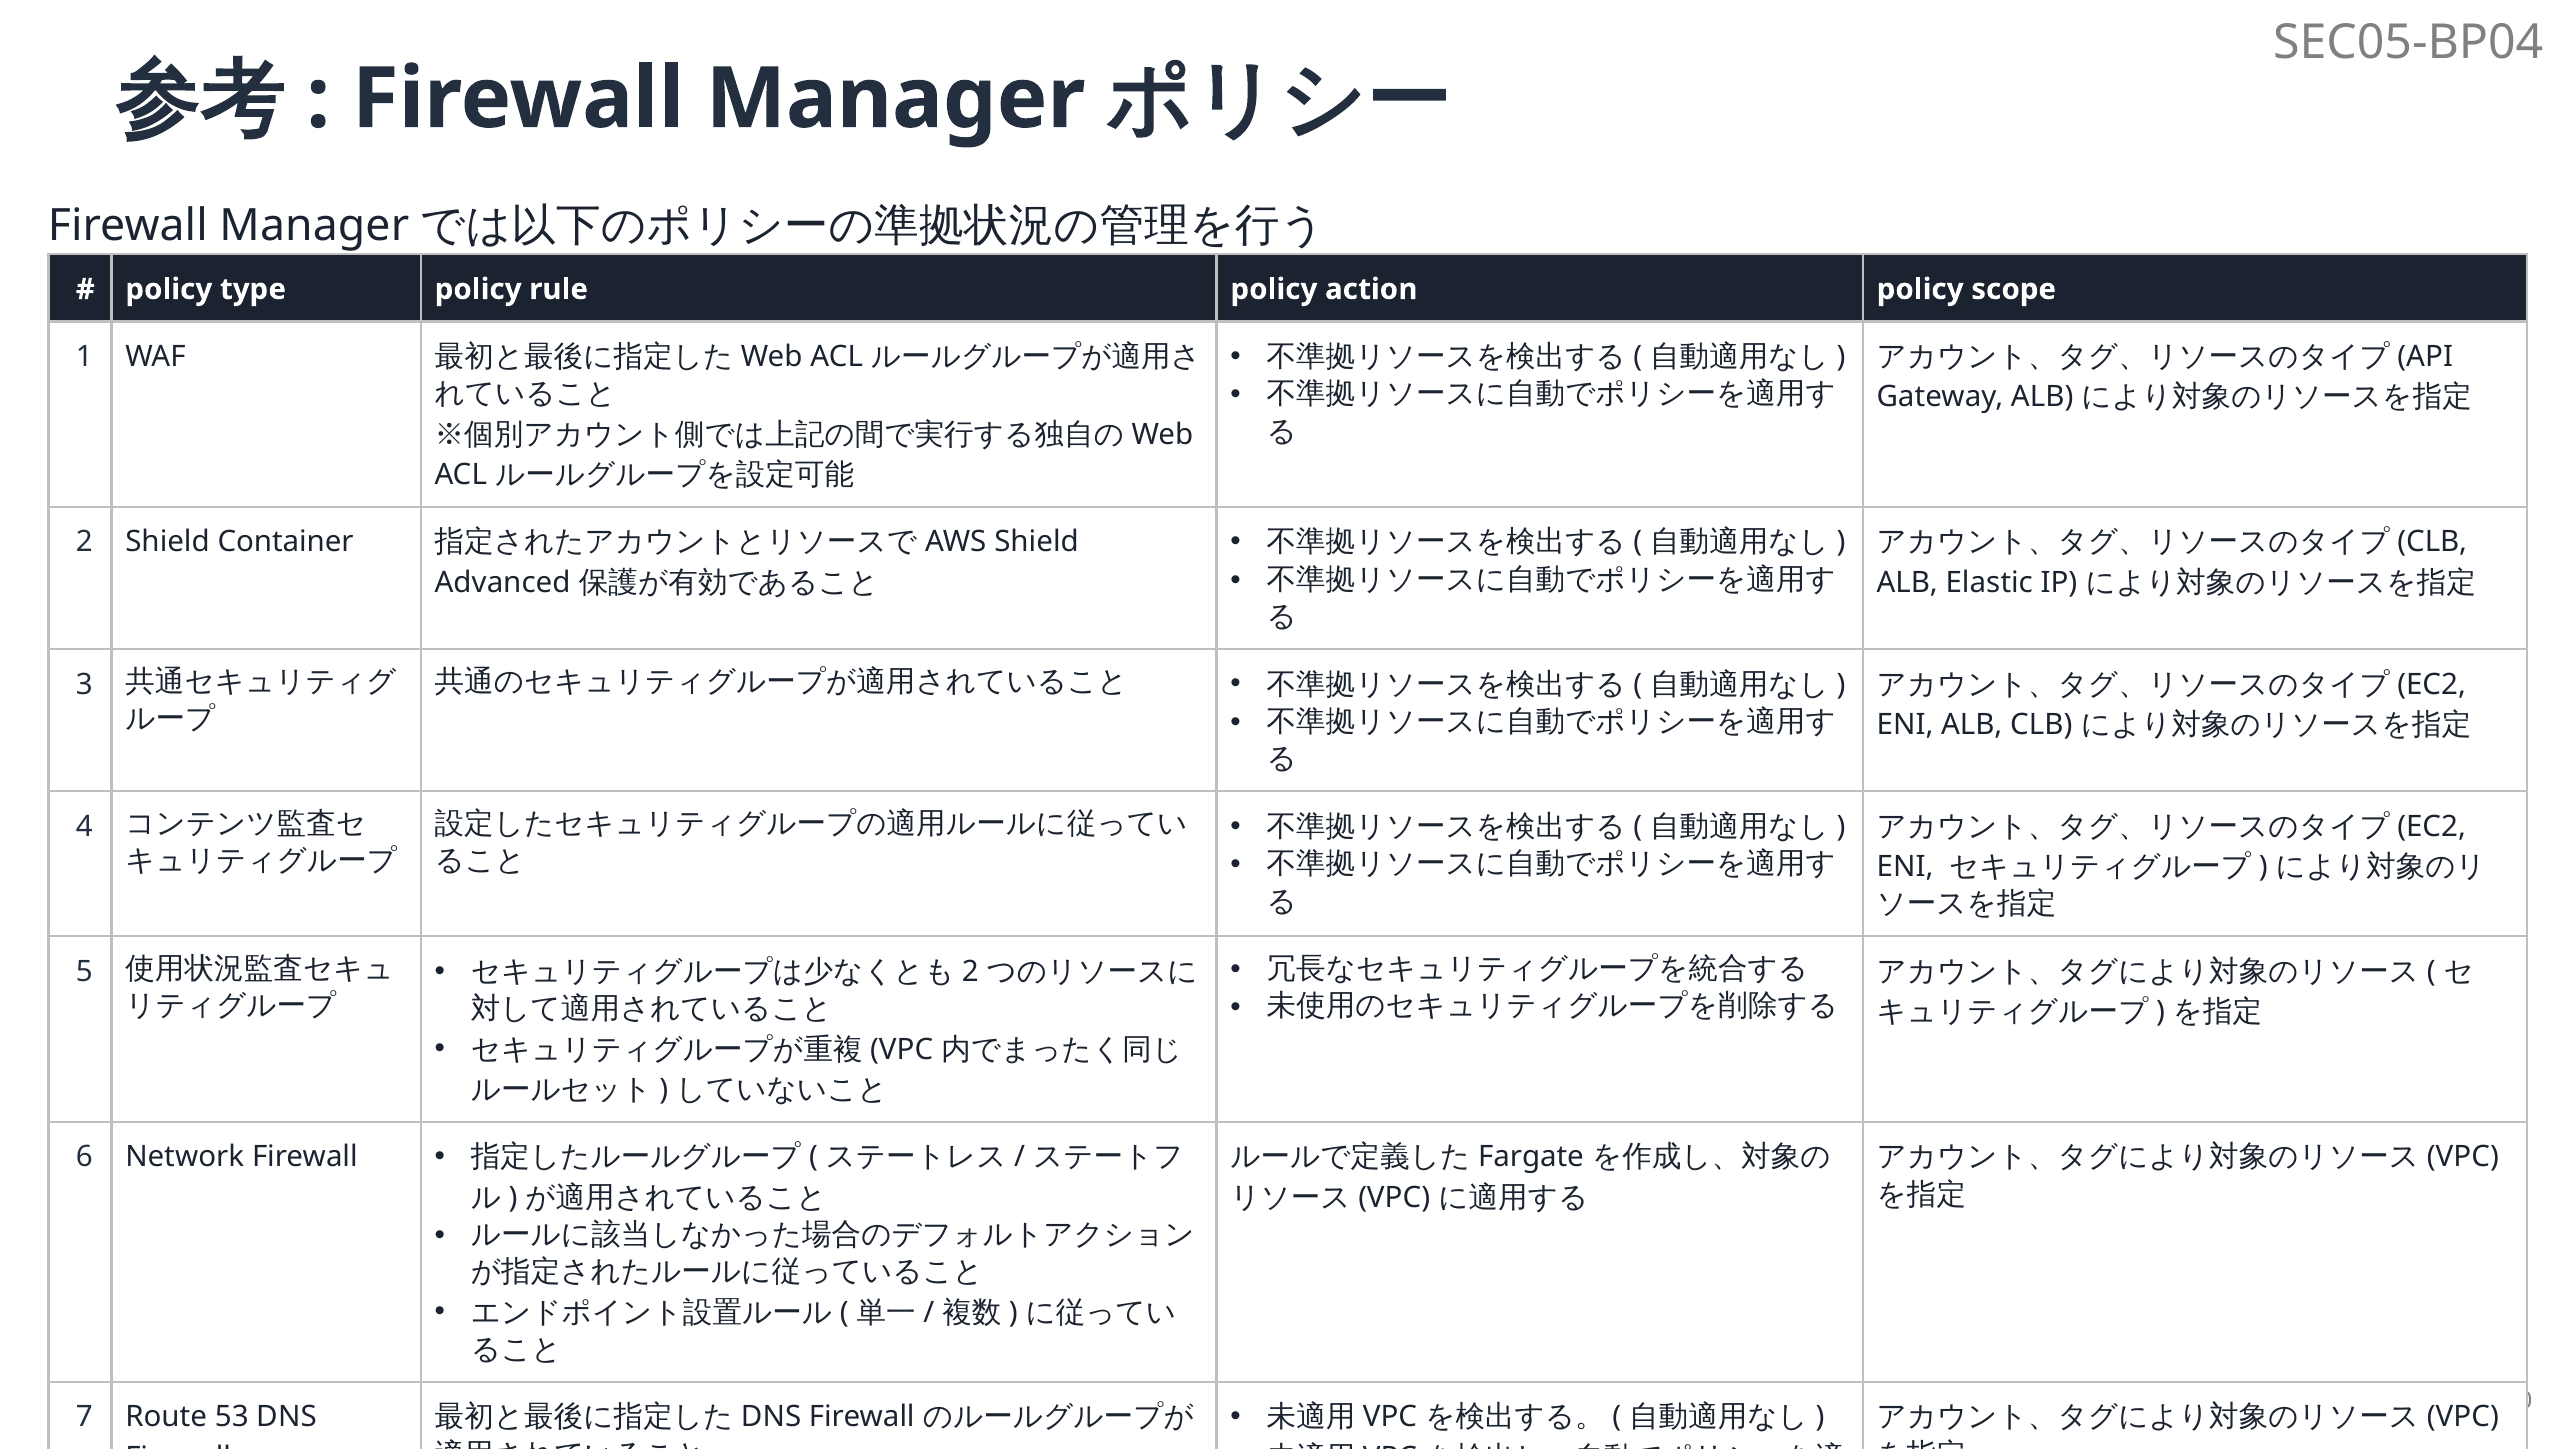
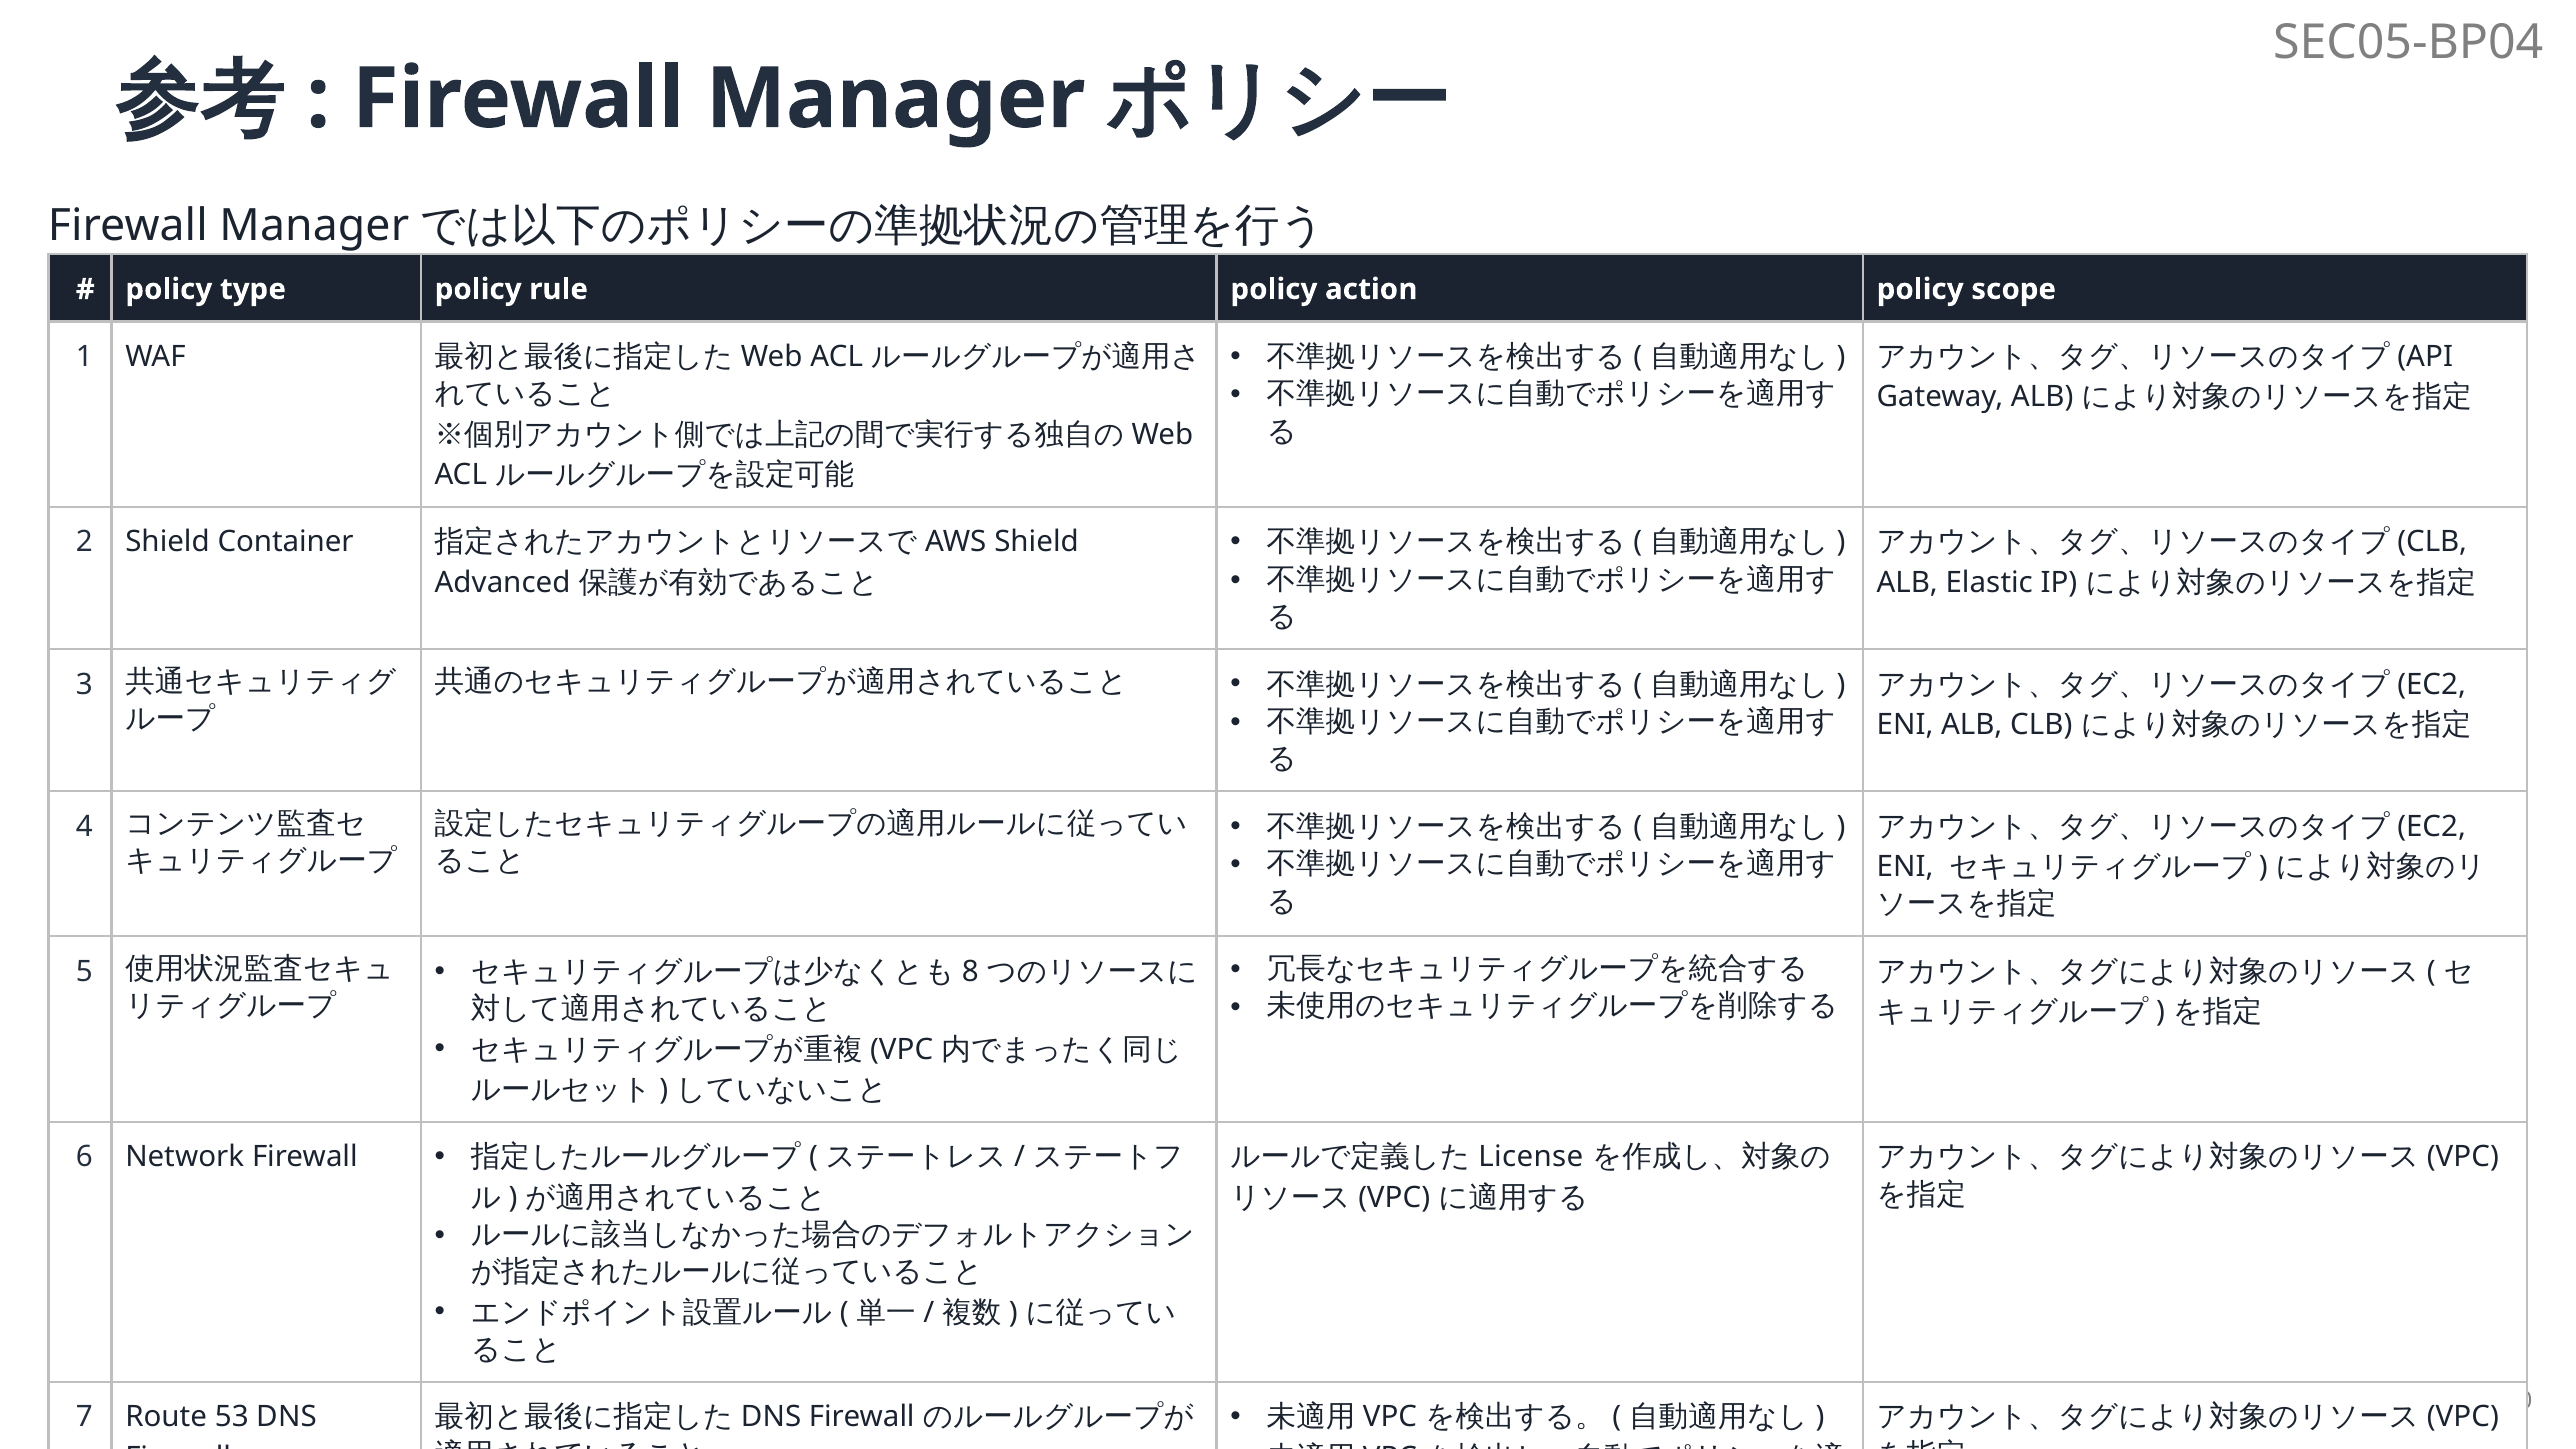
2: 2 -> 8 (970, 972)
Fargate: Fargate -> License (1531, 1157)
